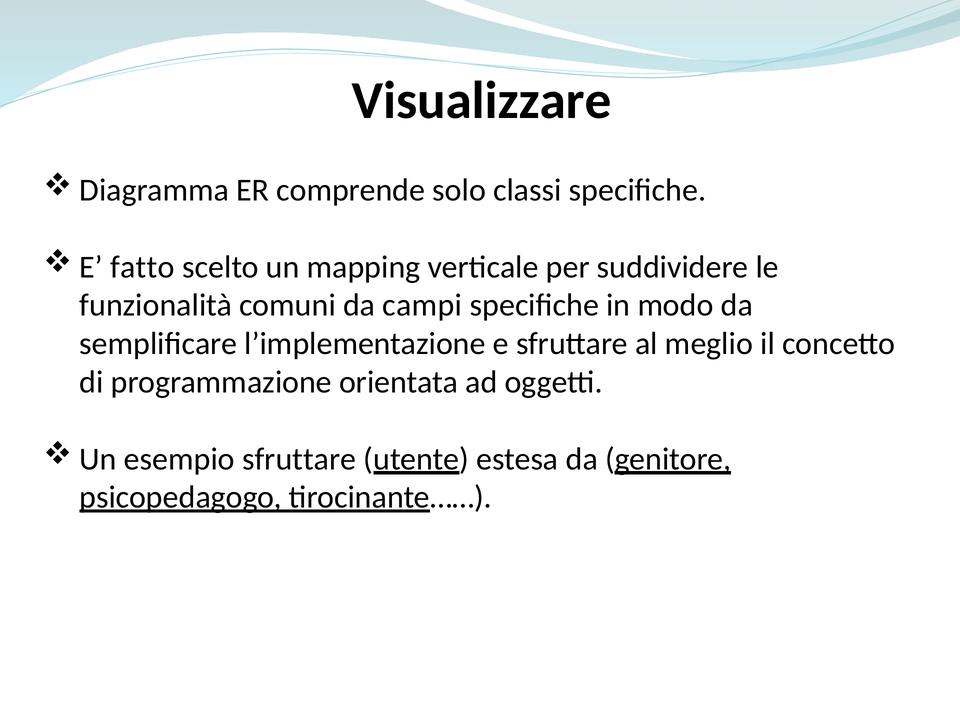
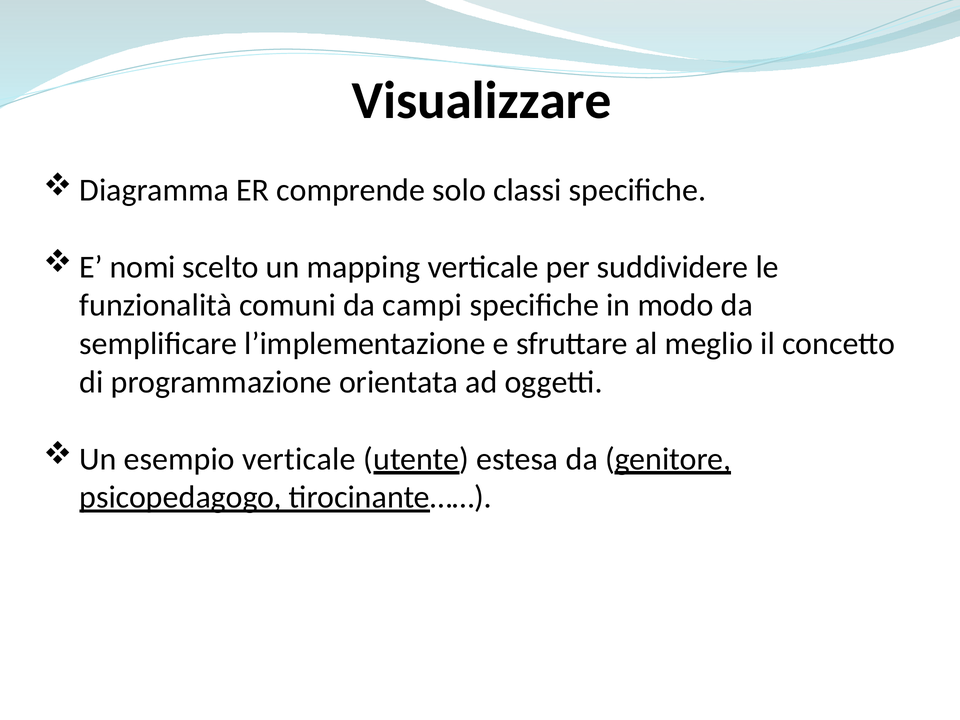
fatto: fatto -> nomi (143, 267)
esempio sfruttare: sfruttare -> verticale (299, 459)
